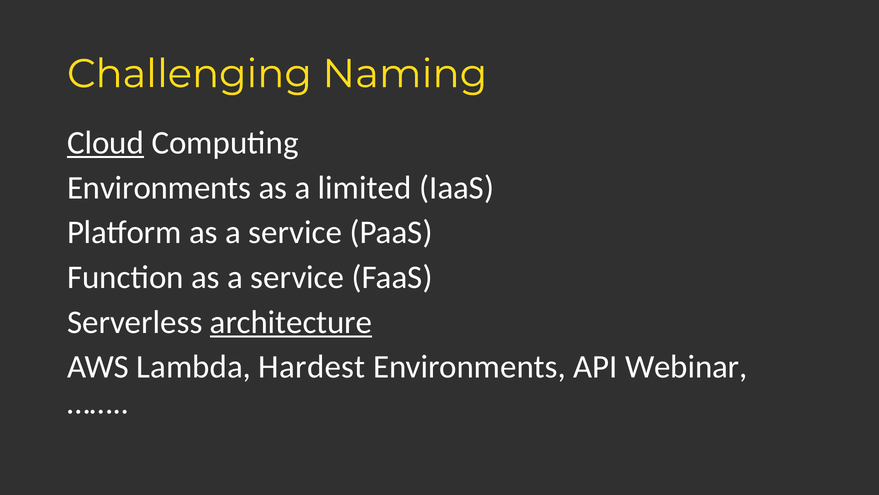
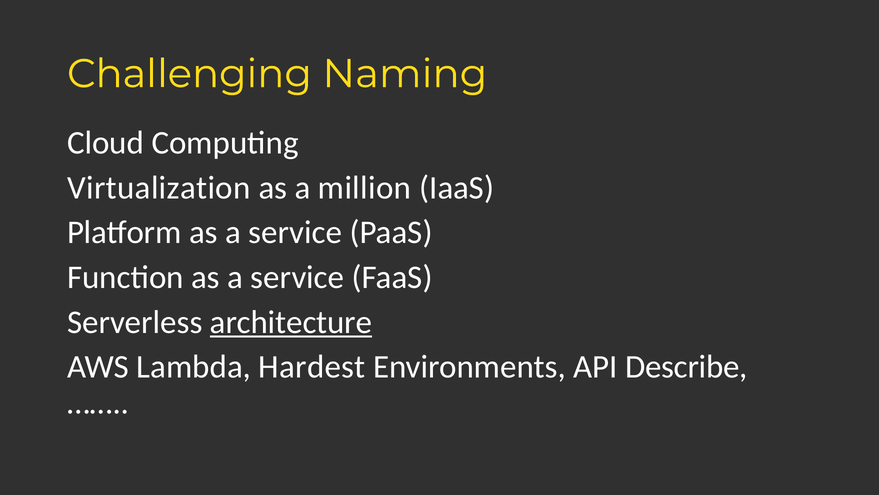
Cloud underline: present -> none (106, 143)
Environments: Environments -> Virtualization (159, 188)
limited: limited -> million (365, 188)
Webinar: Webinar -> Describe (686, 367)
